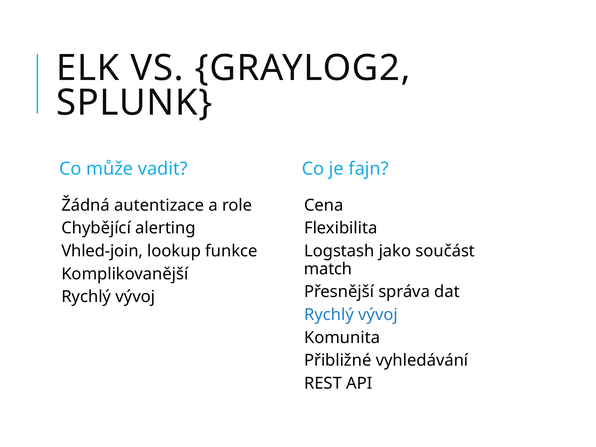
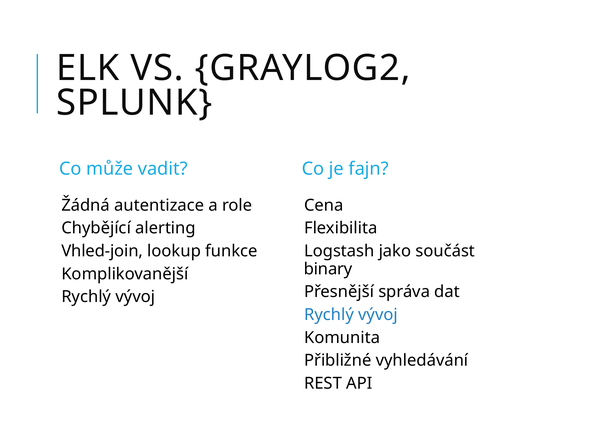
match: match -> binary (328, 269)
